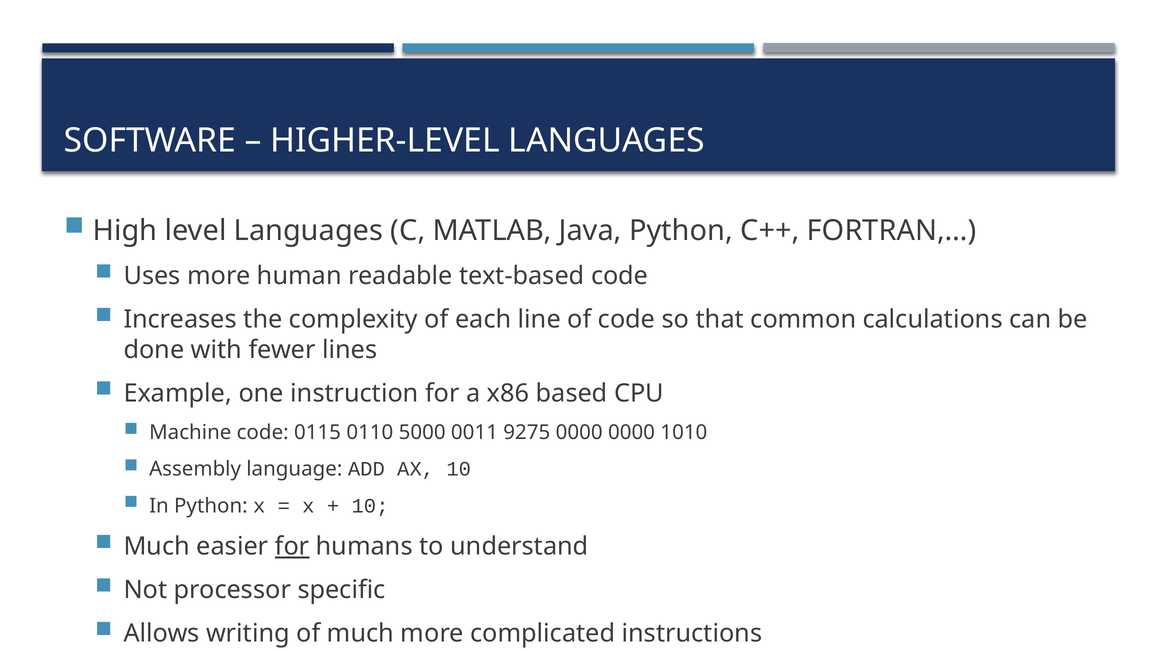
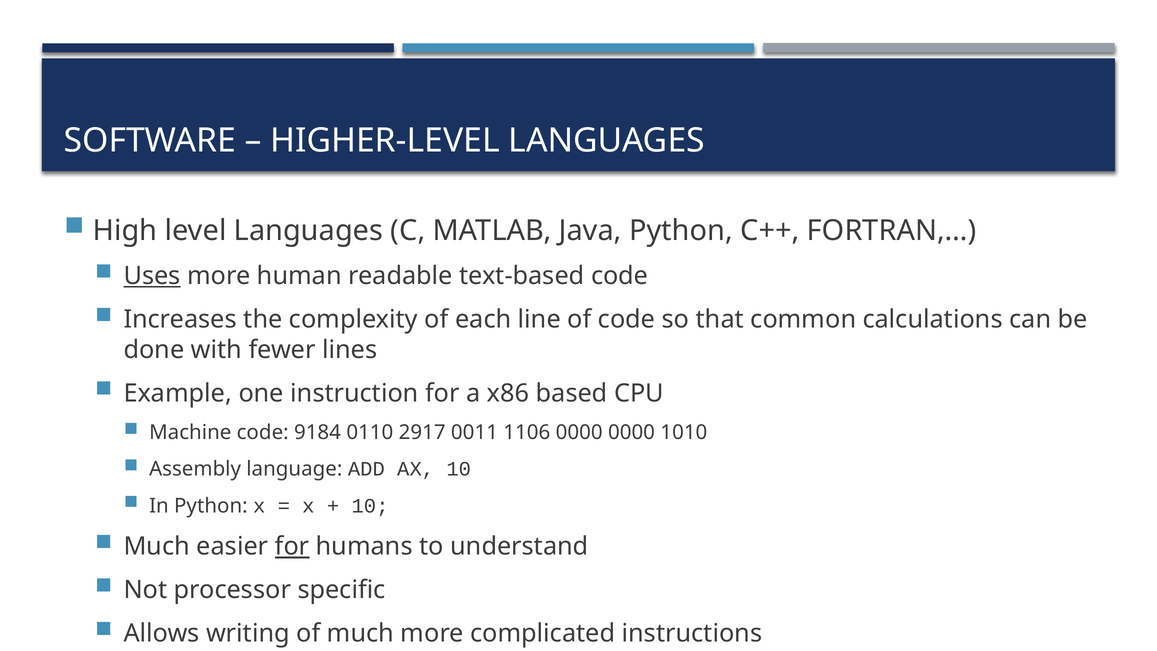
Uses underline: none -> present (152, 276)
0115: 0115 -> 9184 (317, 432)
5000: 5000 -> 2917 (422, 432)
9275: 9275 -> 1106 (527, 432)
